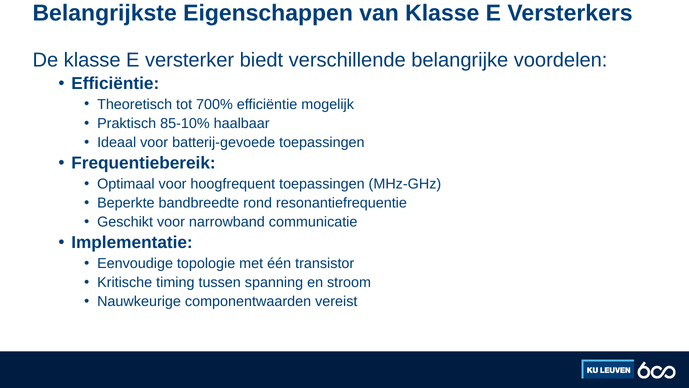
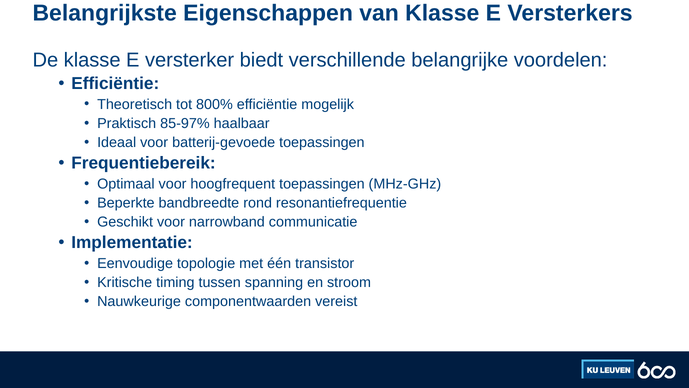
700%: 700% -> 800% (214, 104)
85-10%: 85-10% -> 85-97% (185, 123)
